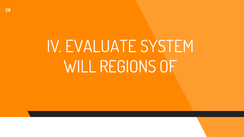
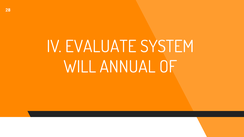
REGIONS: REGIONS -> ANNUAL (128, 67)
